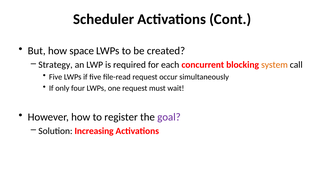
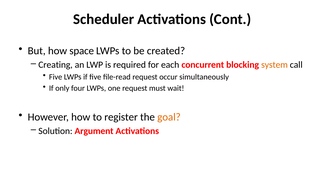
Strategy: Strategy -> Creating (56, 65)
goal colour: purple -> orange (169, 117)
Increasing: Increasing -> Argument (94, 131)
